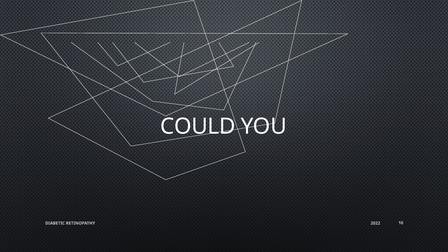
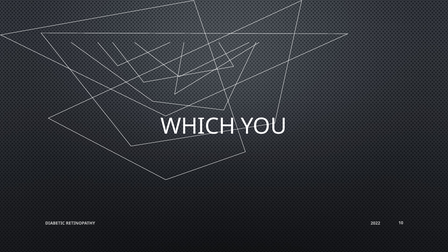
COULD: COULD -> WHICH (198, 126)
